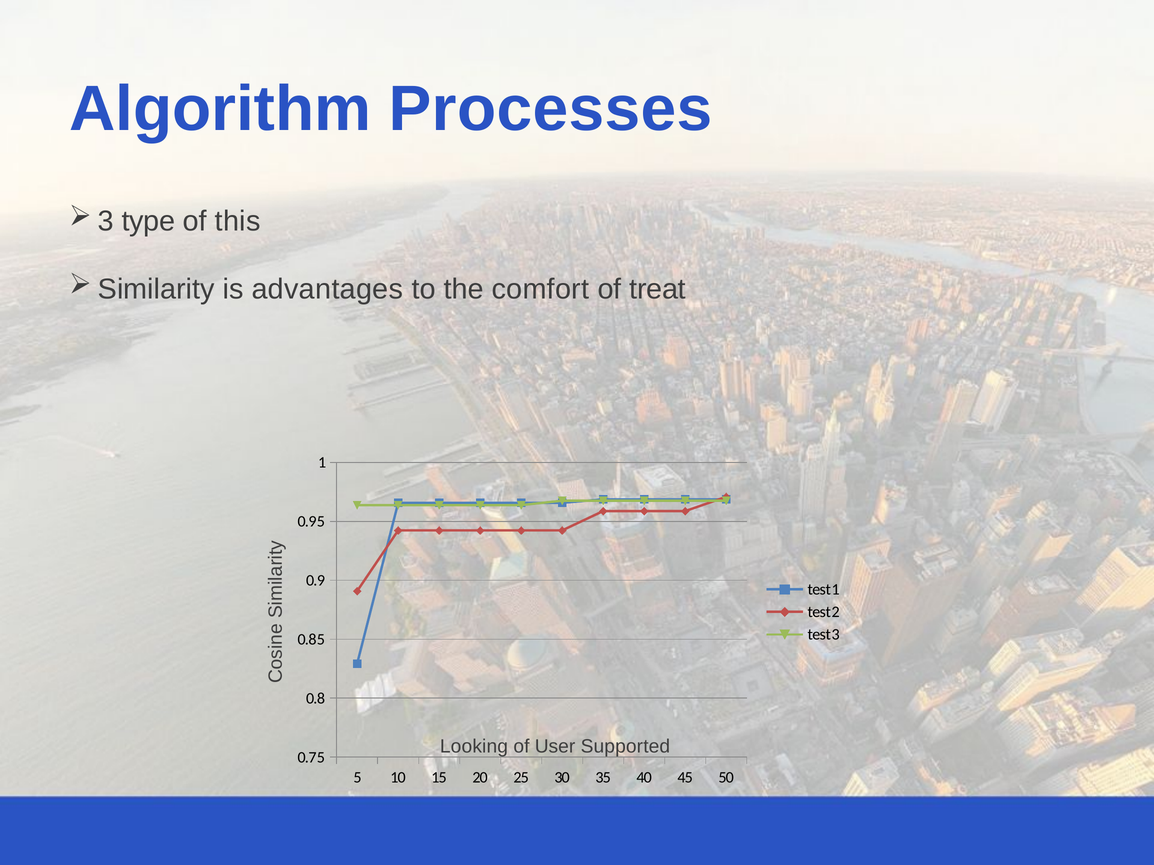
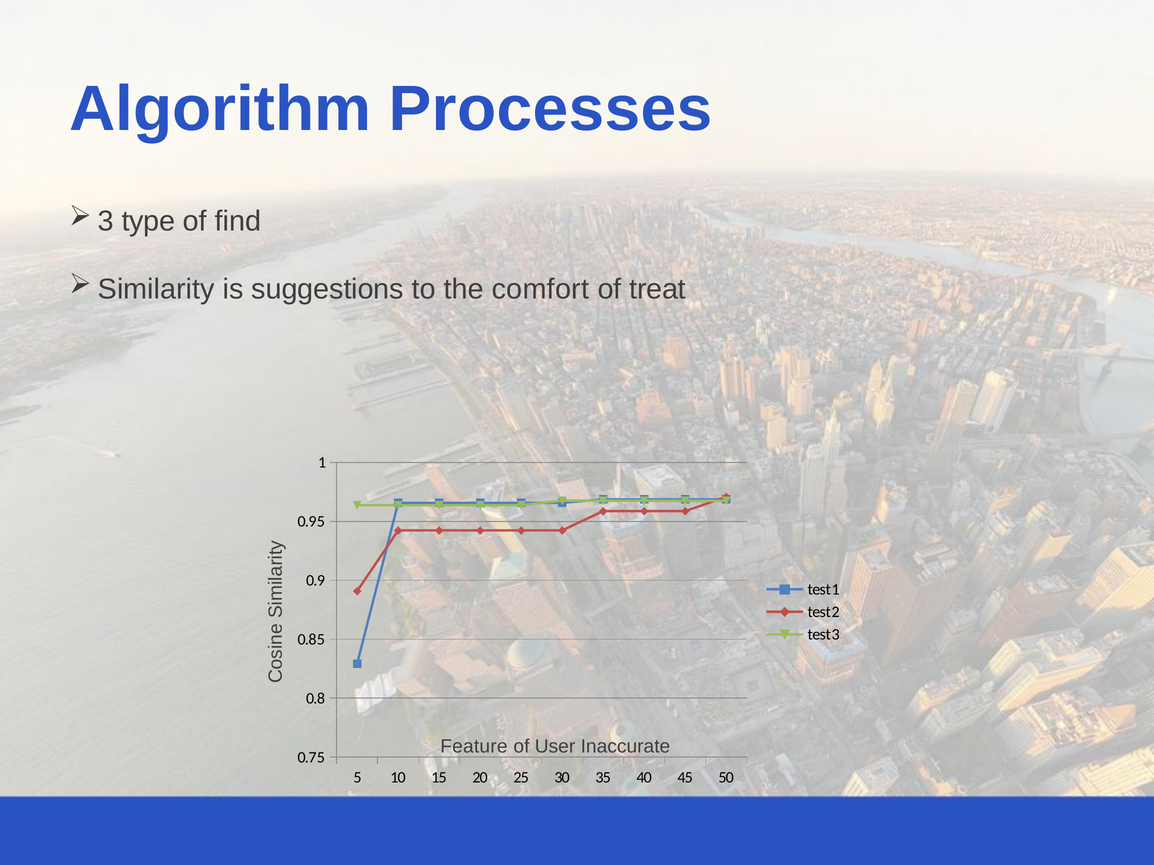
this: this -> find (238, 221)
advantages: advantages -> suggestions (328, 289)
Looking: Looking -> Feature (474, 747)
Supported: Supported -> Inaccurate (625, 747)
